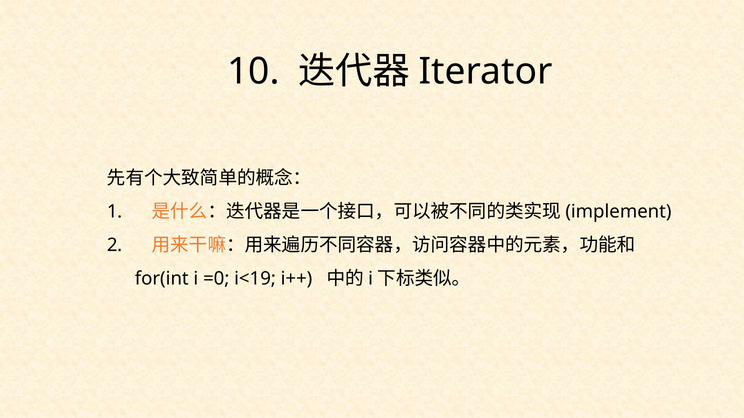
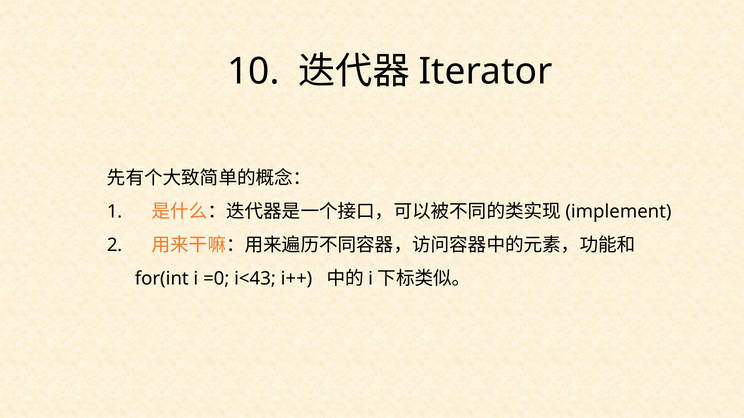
i<19: i<19 -> i<43 (255, 279)
